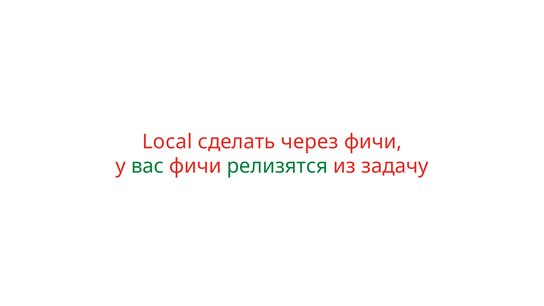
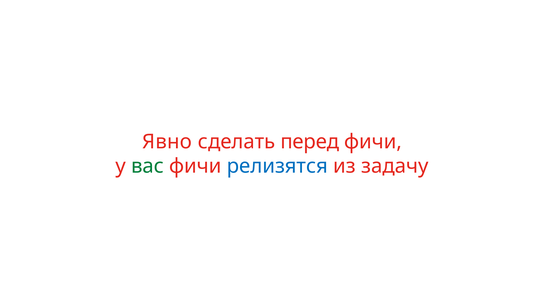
Local: Local -> Явно (167, 142)
через: через -> перед (310, 142)
релизятся colour: green -> blue (277, 166)
